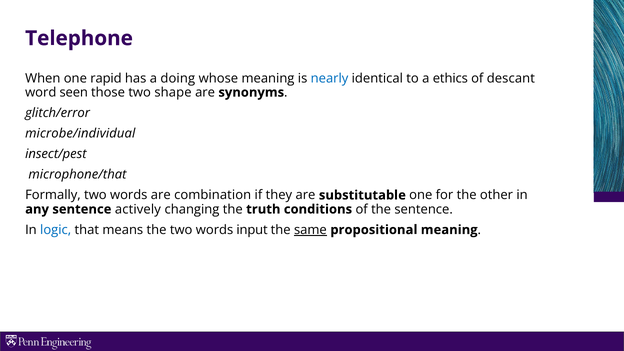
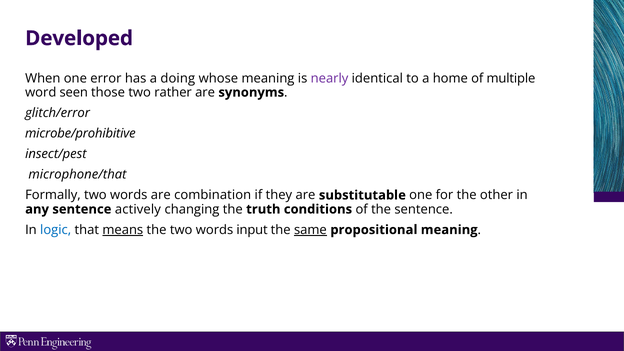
Telephone: Telephone -> Developed (79, 38)
rapid: rapid -> error (106, 78)
nearly colour: blue -> purple (330, 78)
ethics: ethics -> home (450, 78)
descant: descant -> multiple (511, 78)
shape: shape -> rather (173, 92)
microbe/individual: microbe/individual -> microbe/prohibitive (80, 134)
means underline: none -> present (123, 230)
